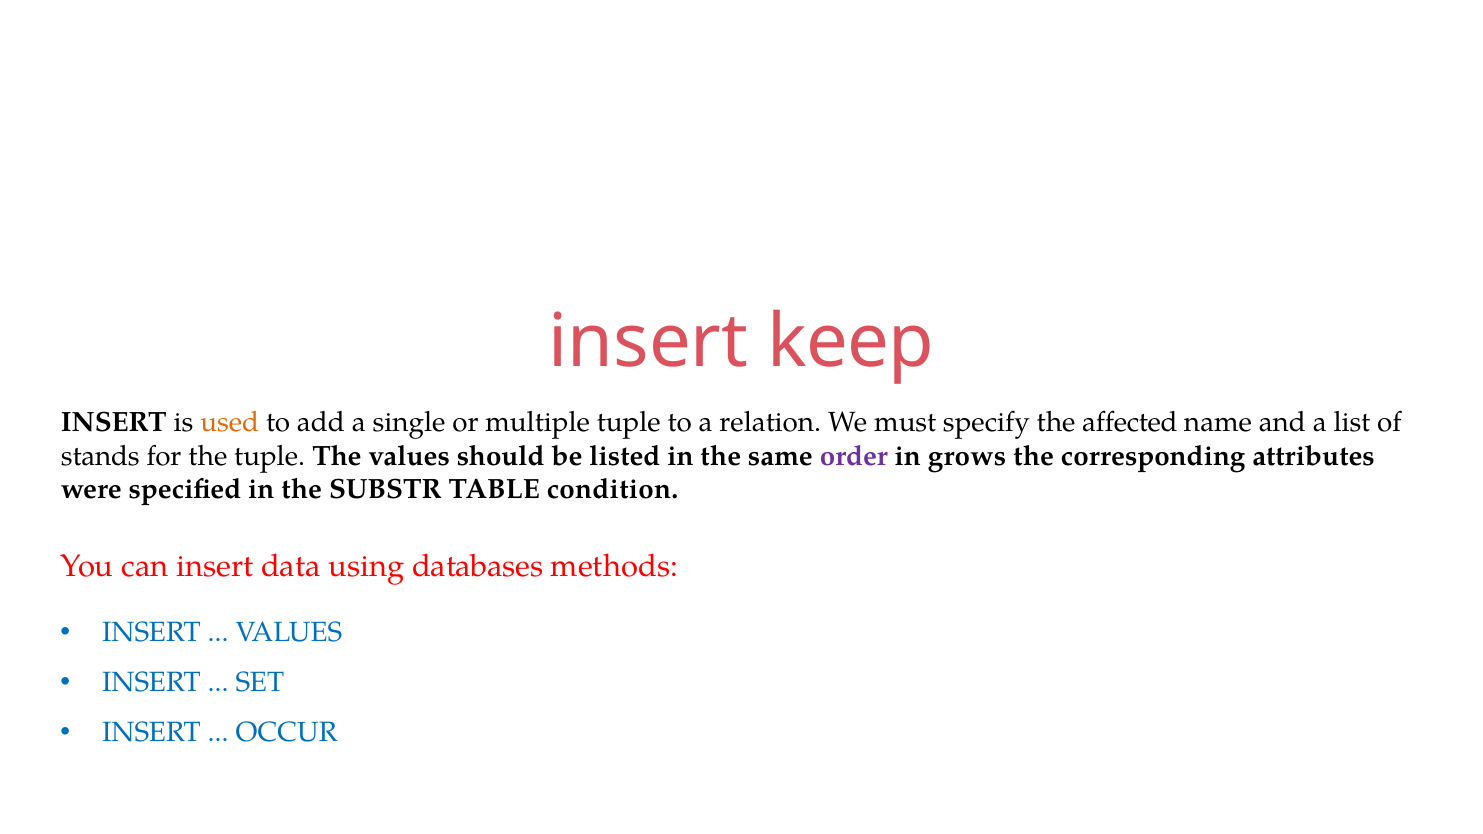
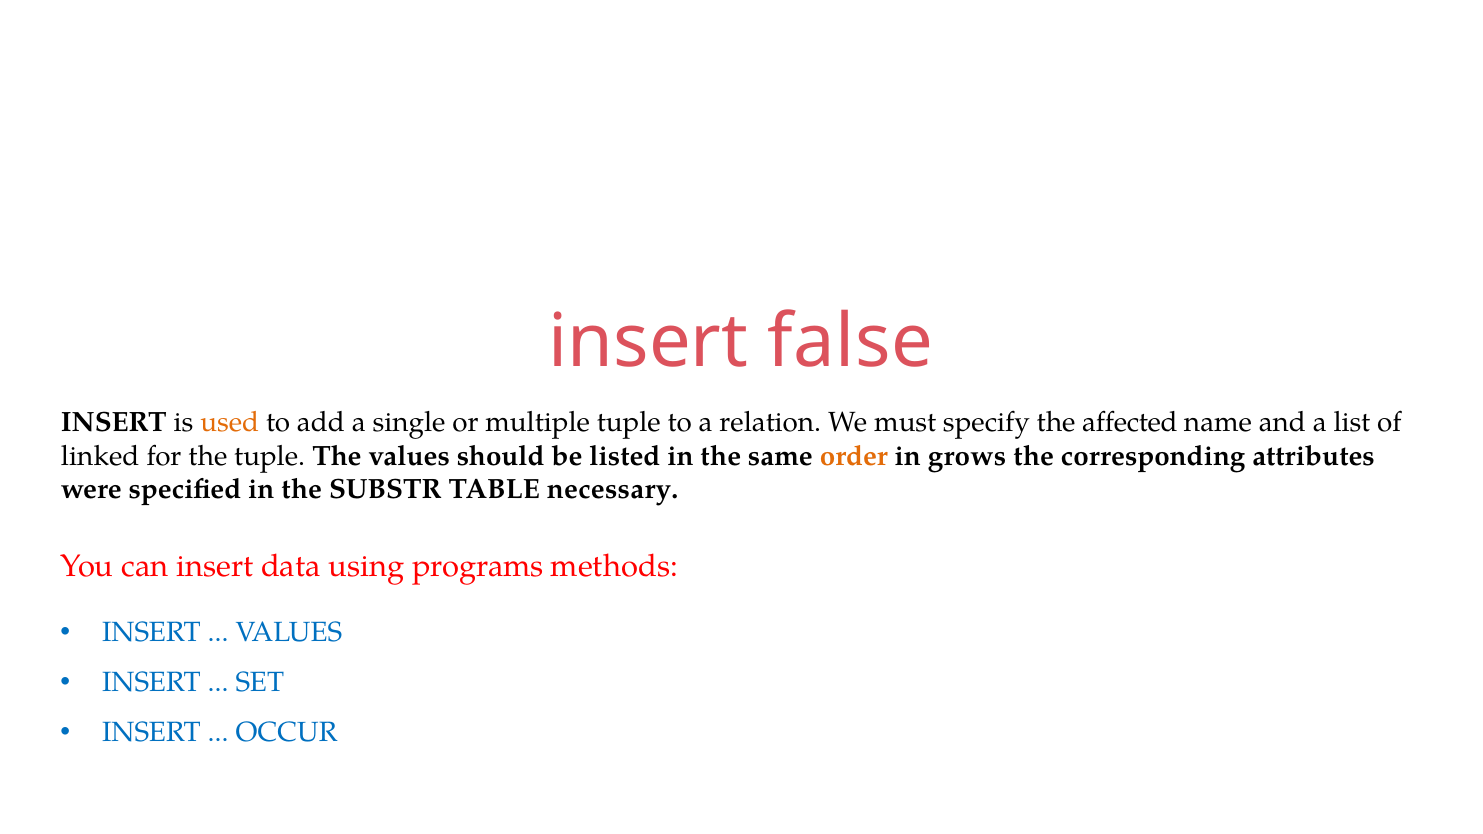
keep: keep -> false (850, 342)
stands: stands -> linked (100, 456)
order colour: purple -> orange (854, 456)
condition: condition -> necessary (613, 489)
databases: databases -> programs (478, 566)
